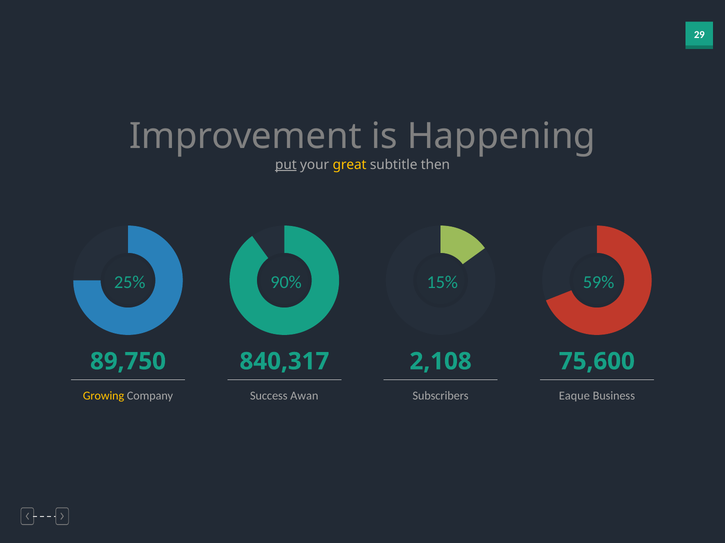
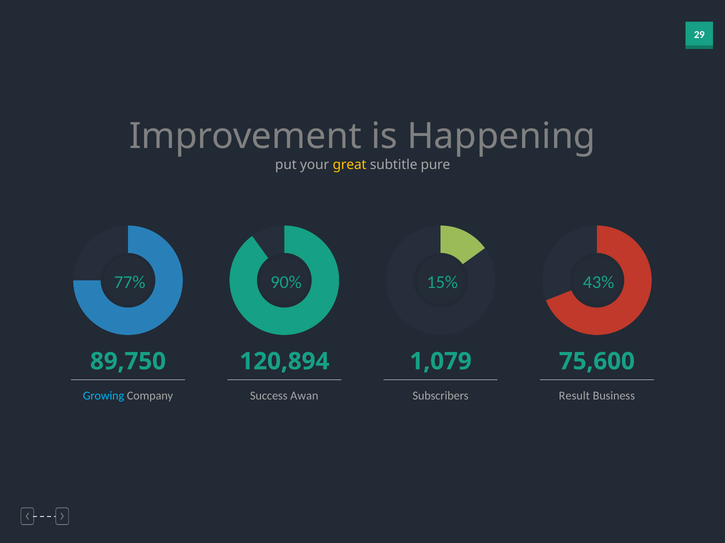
put underline: present -> none (286, 165)
then: then -> pure (435, 165)
25%: 25% -> 77% (130, 283)
59%: 59% -> 43% (599, 283)
840,317: 840,317 -> 120,894 (284, 362)
2,108: 2,108 -> 1,079 (441, 362)
Growing colour: yellow -> light blue (104, 396)
Eaque: Eaque -> Result (574, 396)
